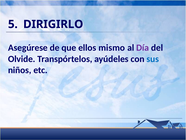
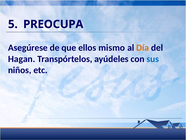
DIRIGIRLO: DIRIGIRLO -> PREOCUPA (53, 24)
Día colour: purple -> orange (143, 48)
Olvide: Olvide -> Hagan (22, 59)
